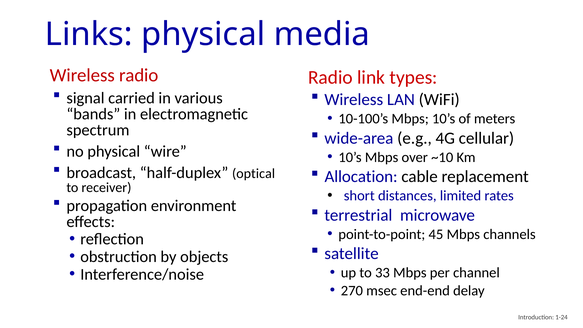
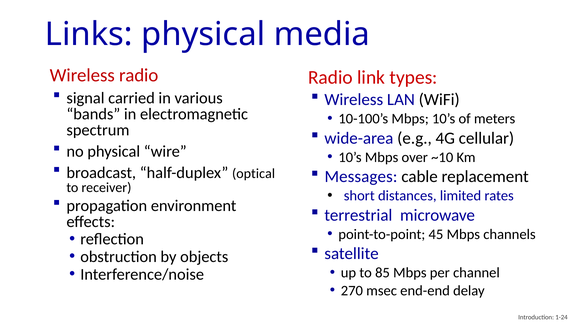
Allocation: Allocation -> Messages (361, 177)
33: 33 -> 85 (382, 273)
